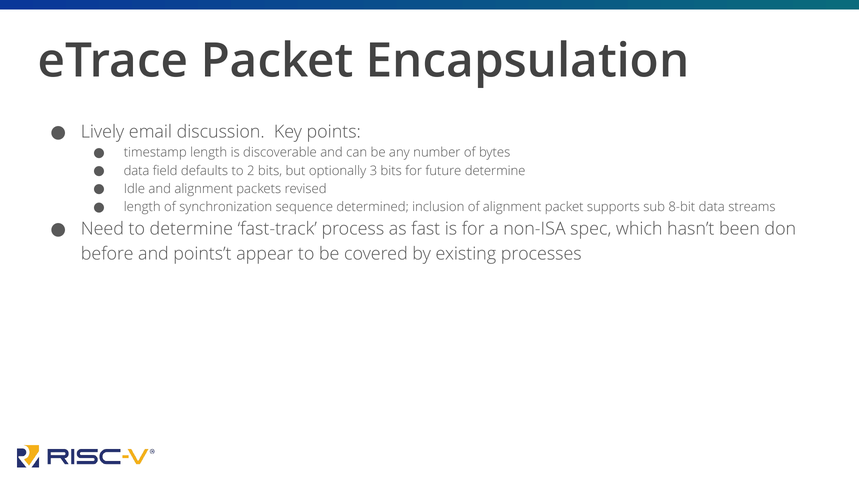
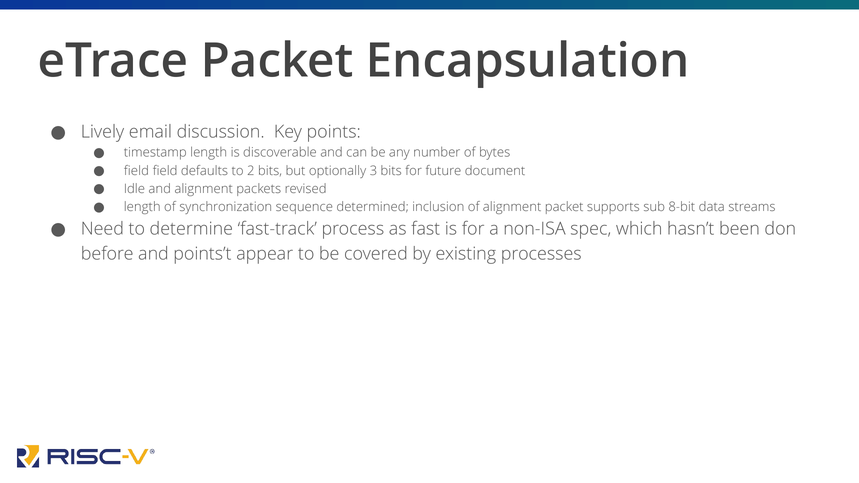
data: data -> field (136, 171)
future determine: determine -> document (495, 171)
